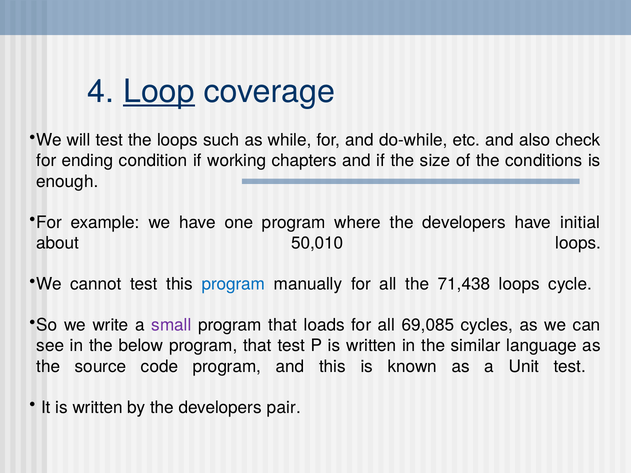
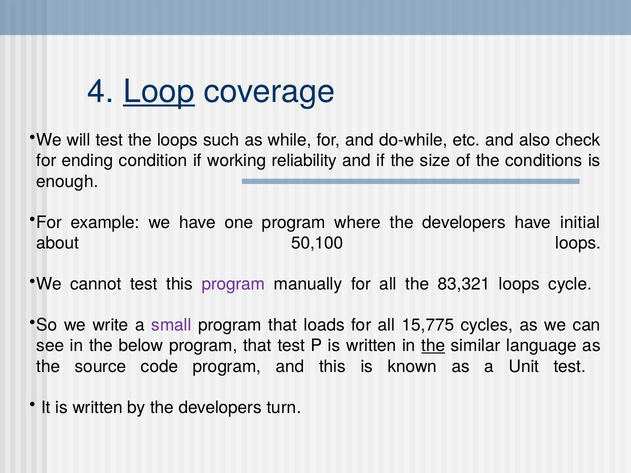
chapters: chapters -> reliability (304, 161)
50,010: 50,010 -> 50,100 (317, 243)
program colour: blue -> purple (233, 284)
71,438: 71,438 -> 83,321 (464, 284)
69,085: 69,085 -> 15,775 (428, 325)
the underline: none -> present (433, 346)
pair: pair -> turn (284, 408)
